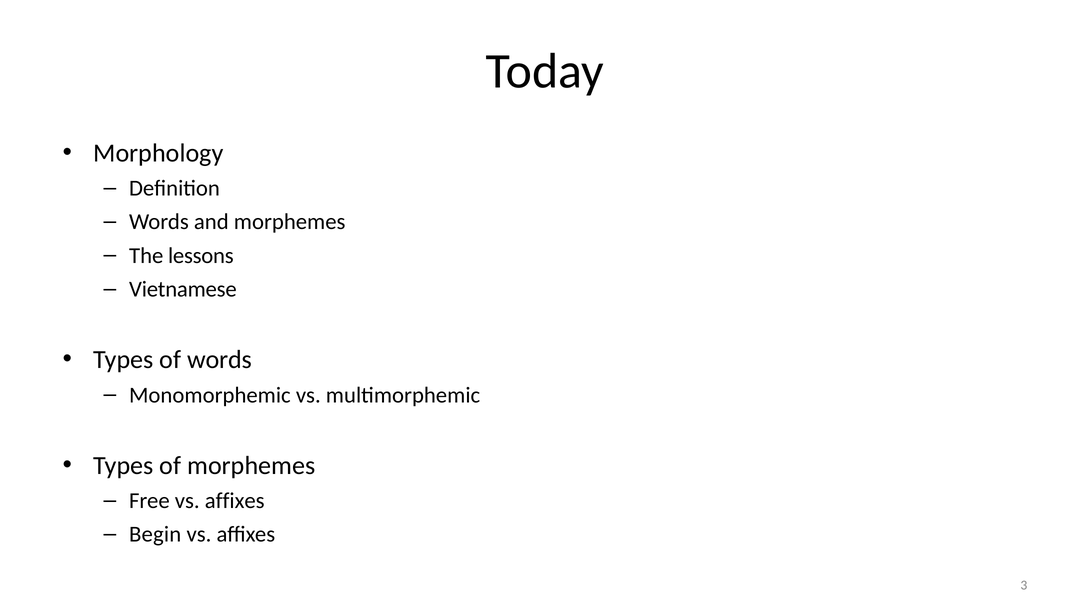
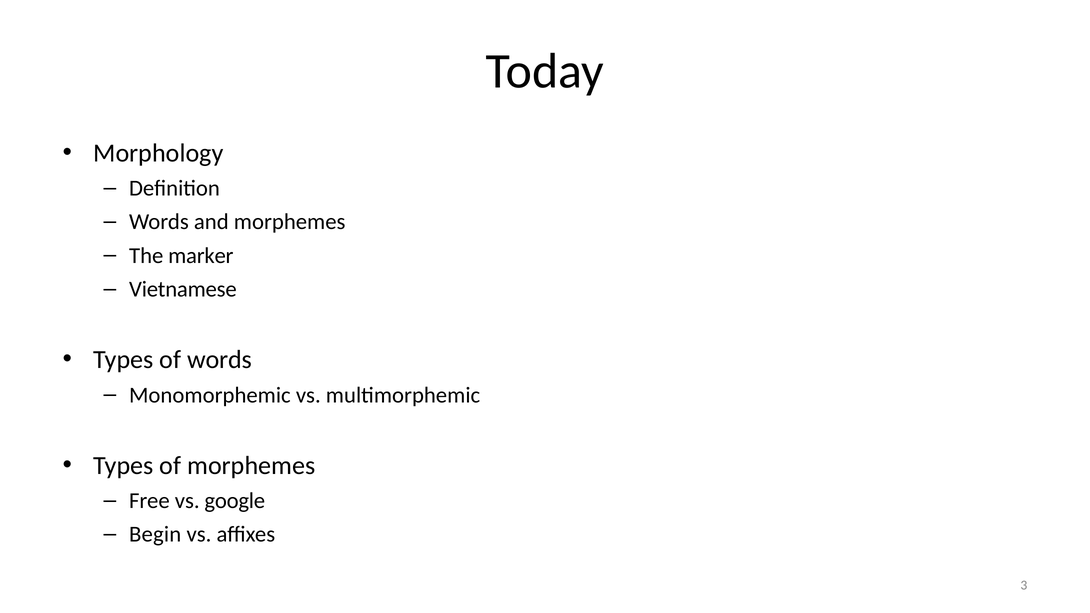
lessons: lessons -> marker (201, 256)
Free vs affixes: affixes -> google (235, 501)
